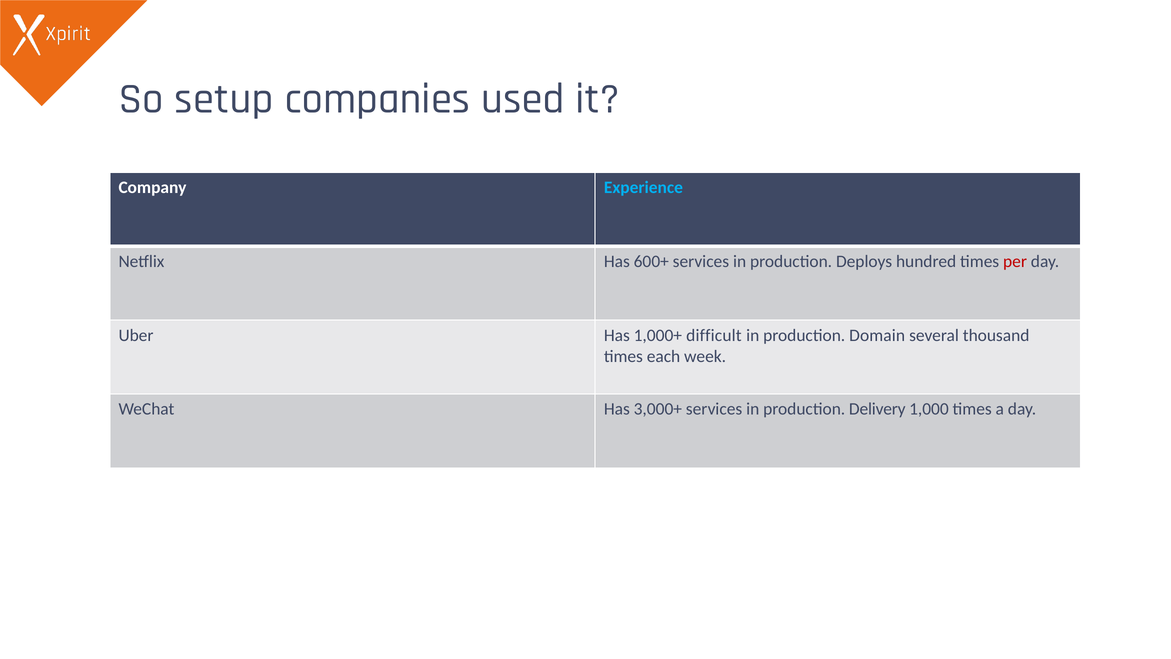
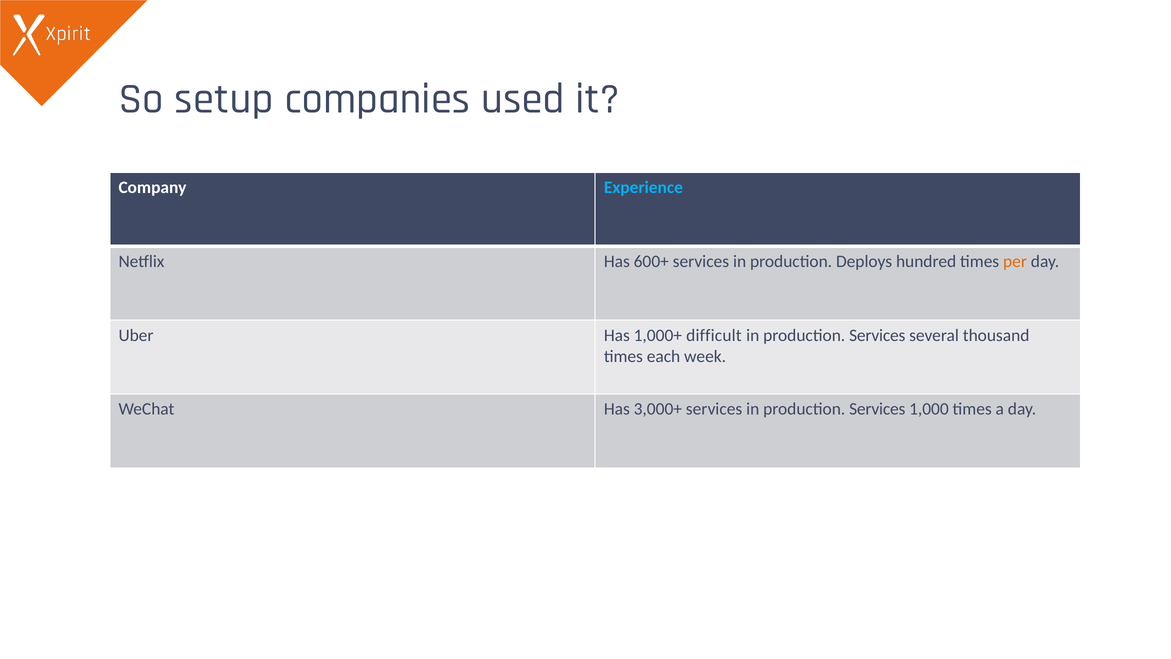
per colour: red -> orange (1015, 261)
Domain: Domain -> Services (877, 335)
services in production Delivery: Delivery -> Services (877, 409)
